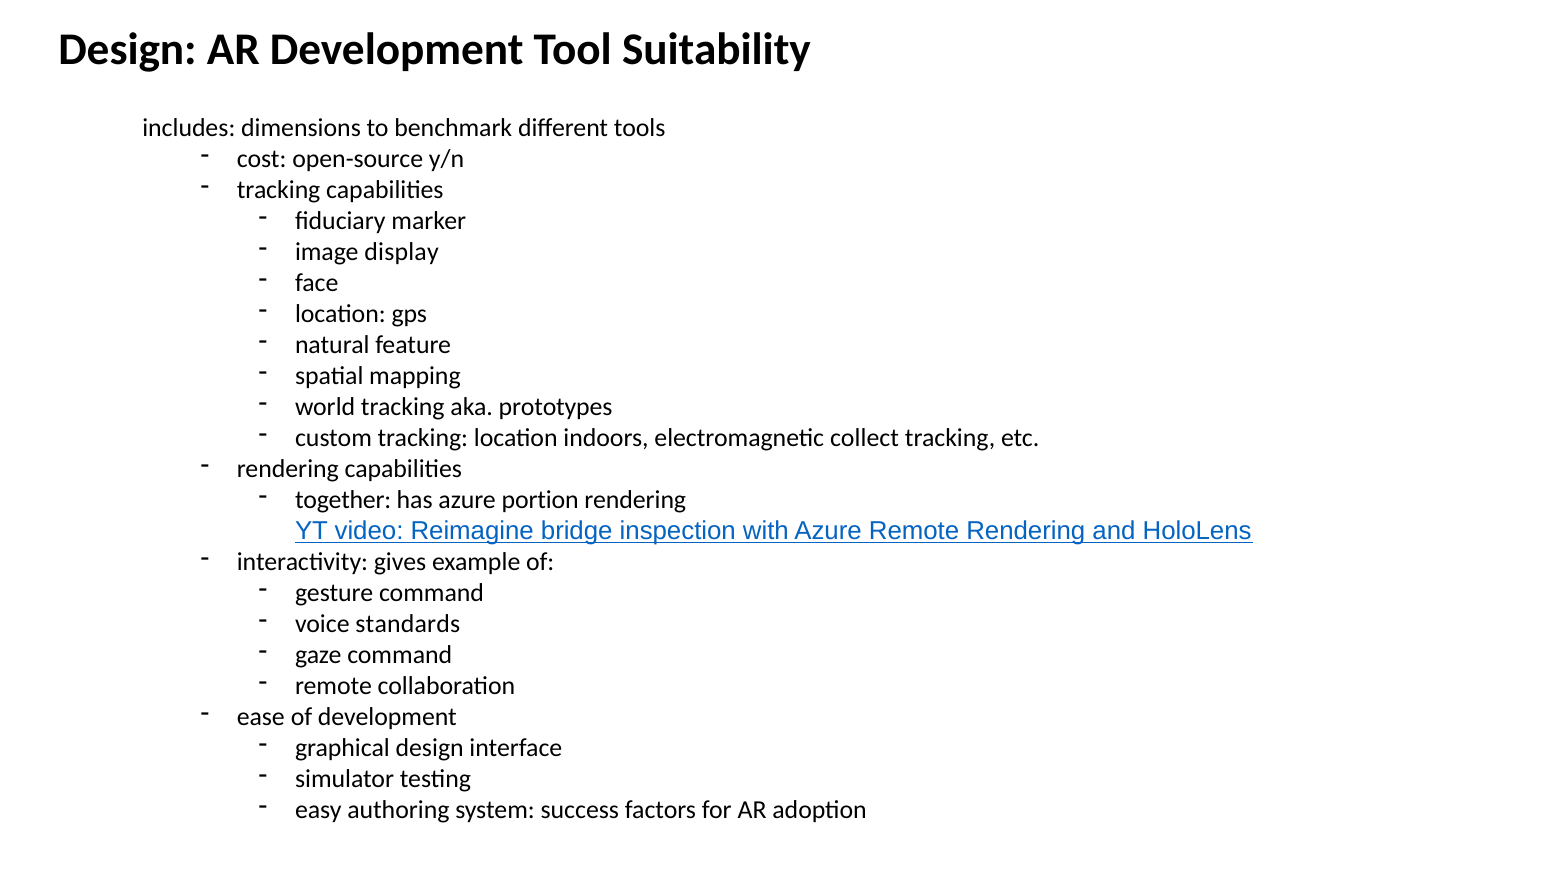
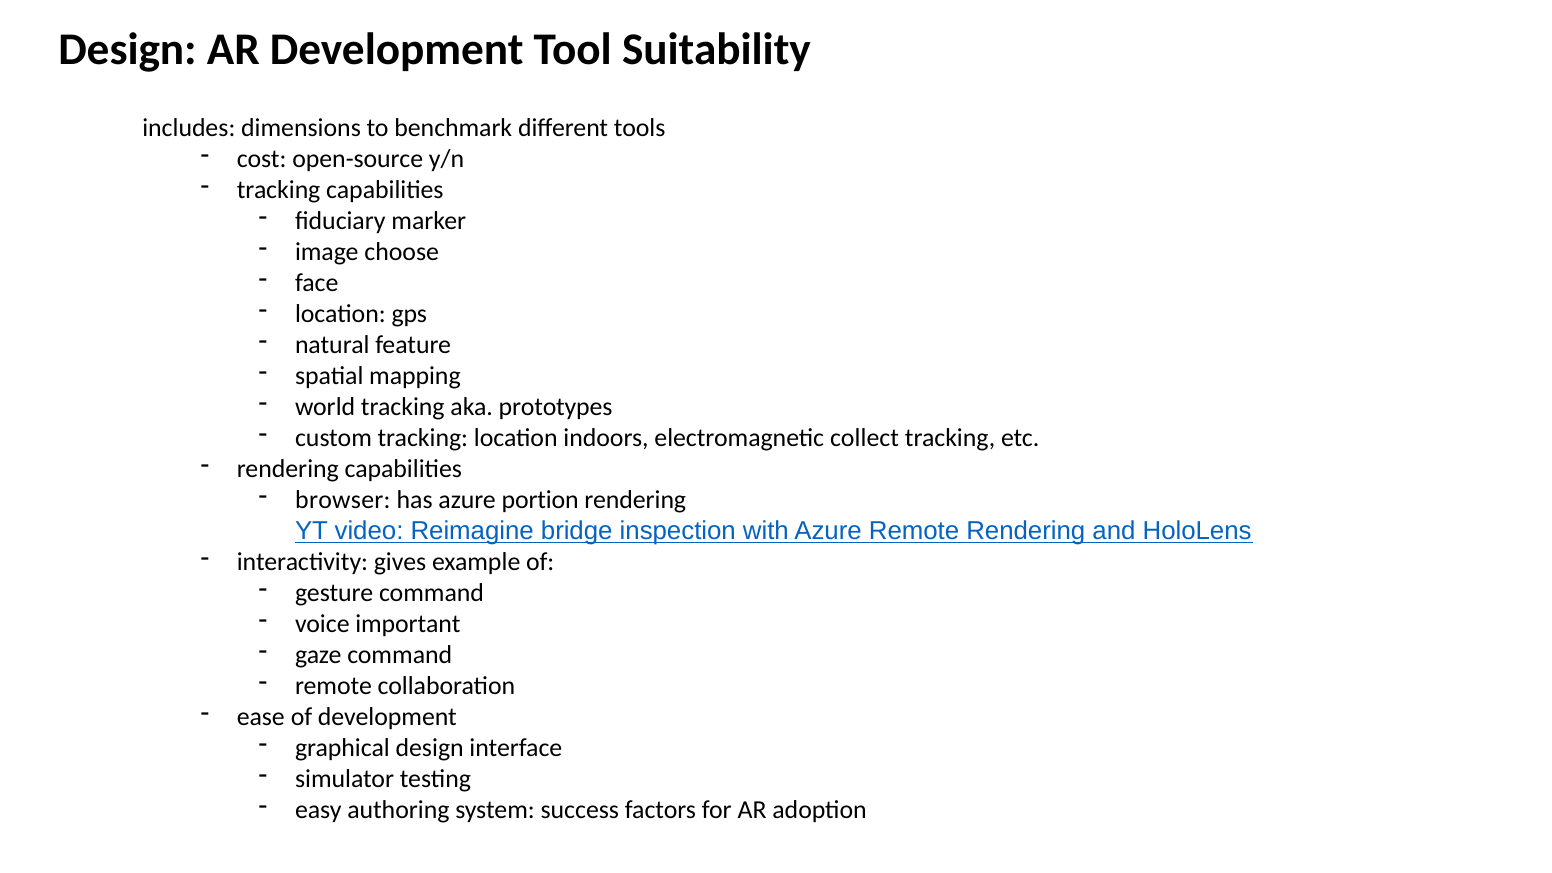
display: display -> choose (402, 252)
together: together -> browser (343, 500)
standards: standards -> important (408, 624)
